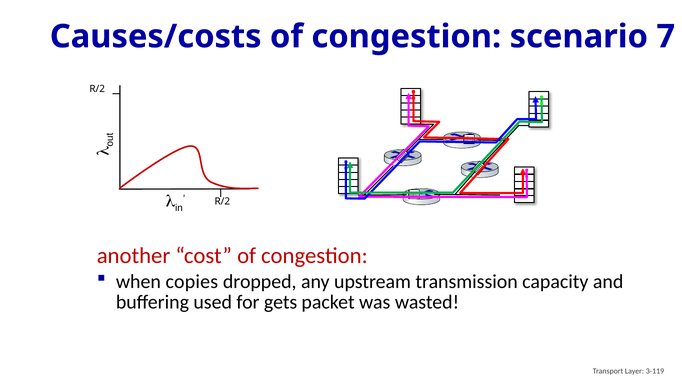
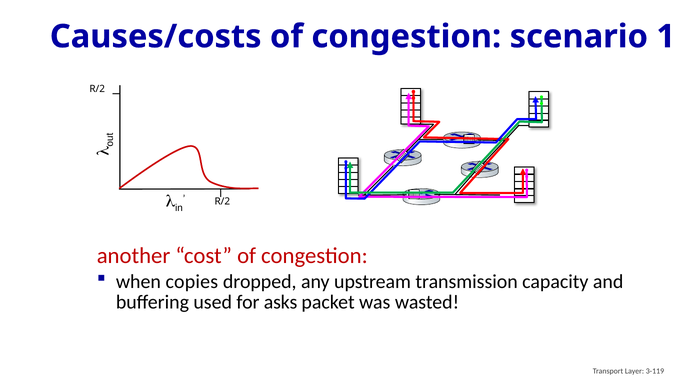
7: 7 -> 1 (666, 36)
gets: gets -> asks (281, 302)
